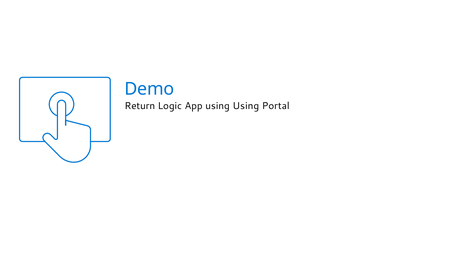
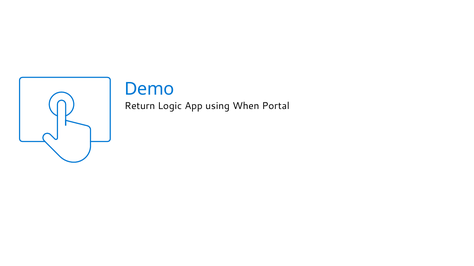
using Using: Using -> When (246, 106)
